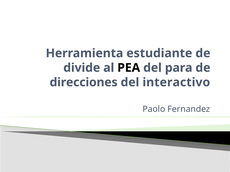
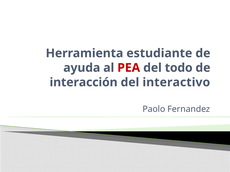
divide: divide -> ayuda (82, 68)
PEA colour: black -> red (129, 68)
para: para -> todo (179, 68)
direcciones: direcciones -> interacción (84, 83)
